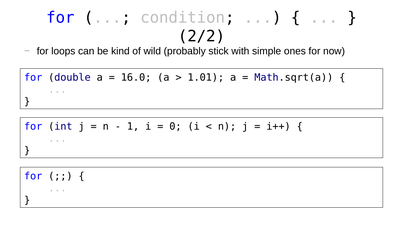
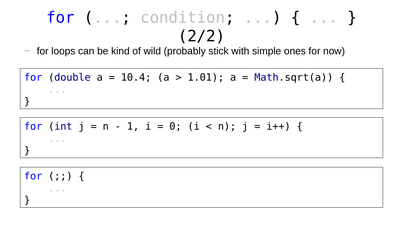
16.0: 16.0 -> 10.4 (136, 77)
